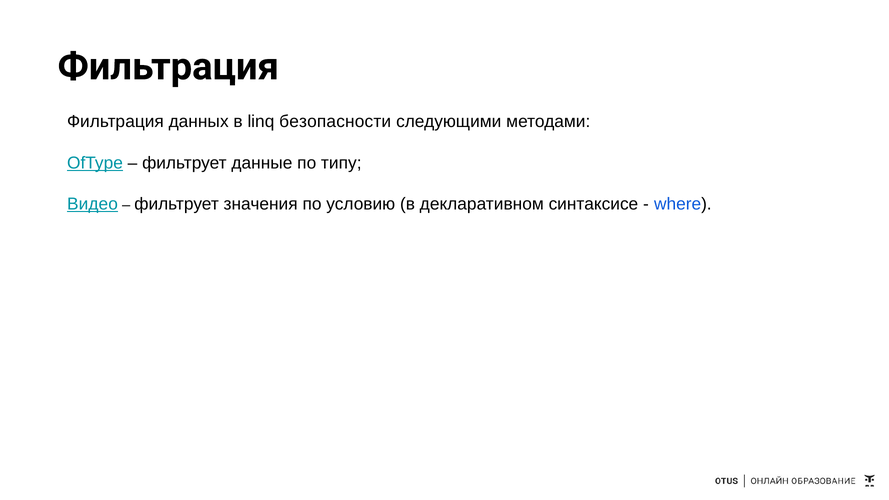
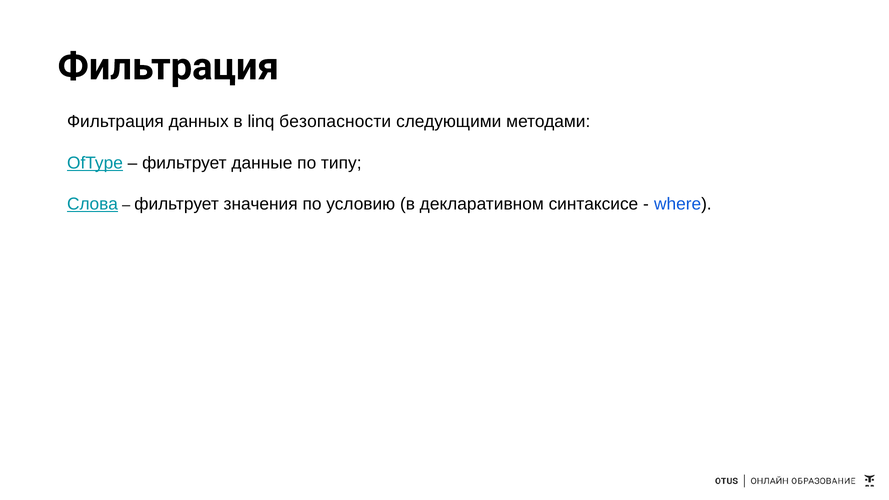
Видео: Видео -> Слова (93, 204)
